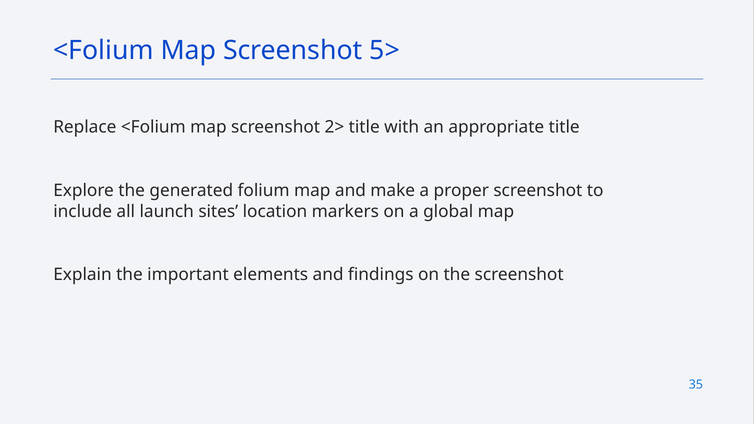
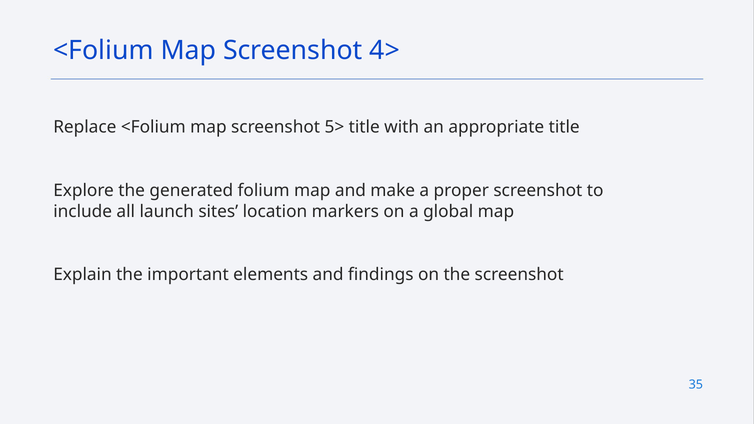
5>: 5> -> 4> (385, 50)
2>: 2> -> 5> (334, 127)
